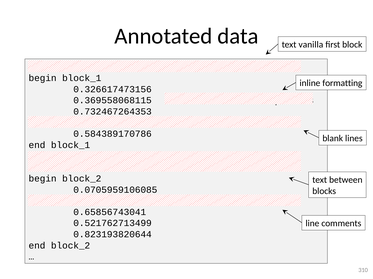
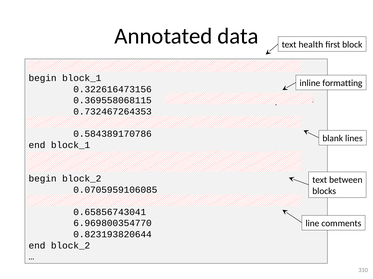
vanilla: vanilla -> health (311, 45)
0.326617473156: 0.326617473156 -> 0.322616473156 (113, 89)
0.521762713499: 0.521762713499 -> 6.969800354770 (113, 224)
